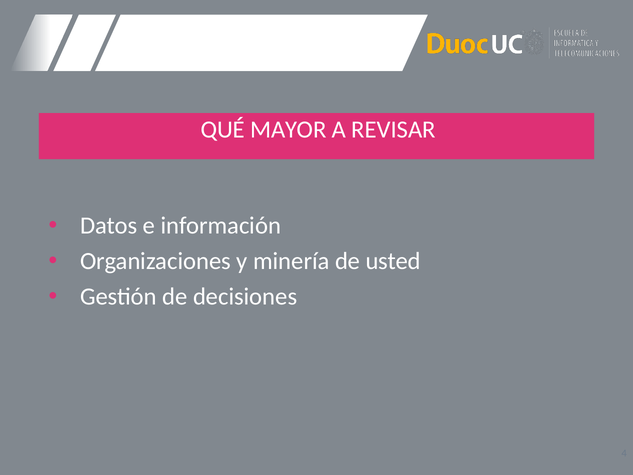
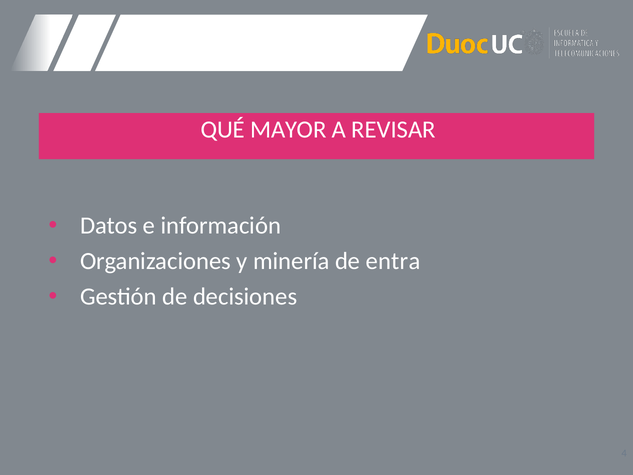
usted: usted -> entra (393, 261)
